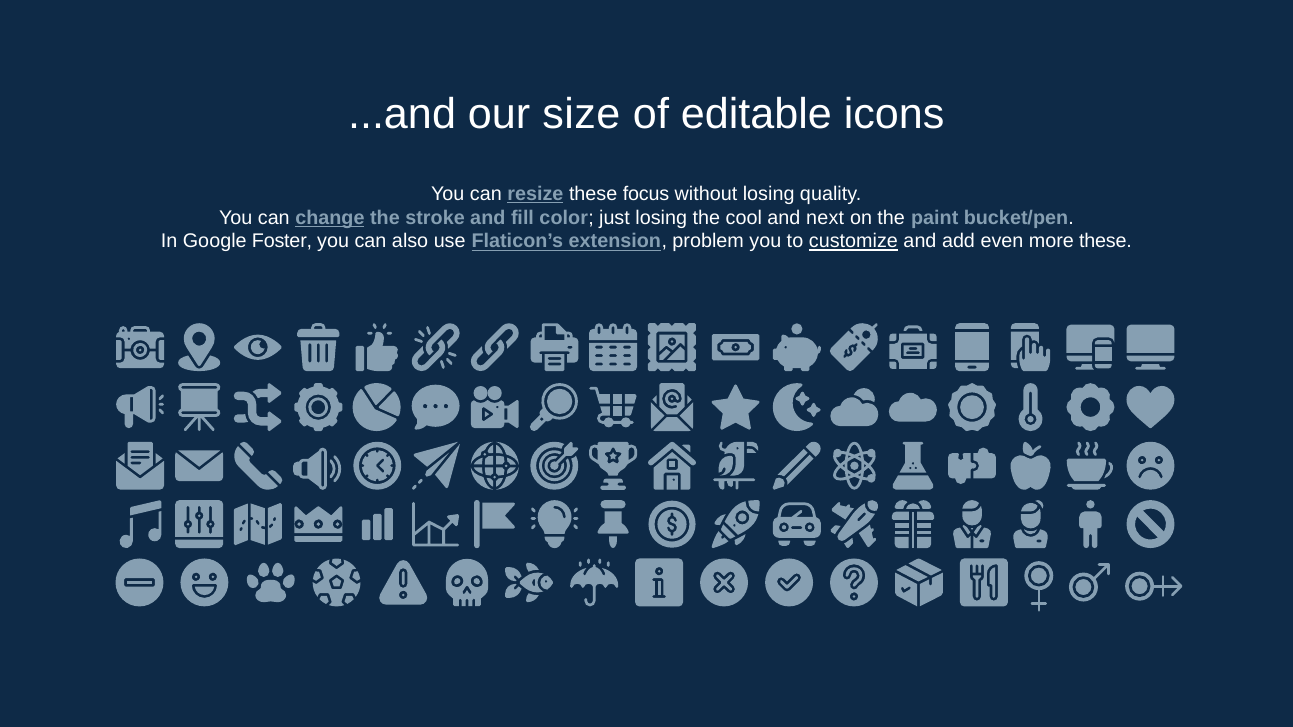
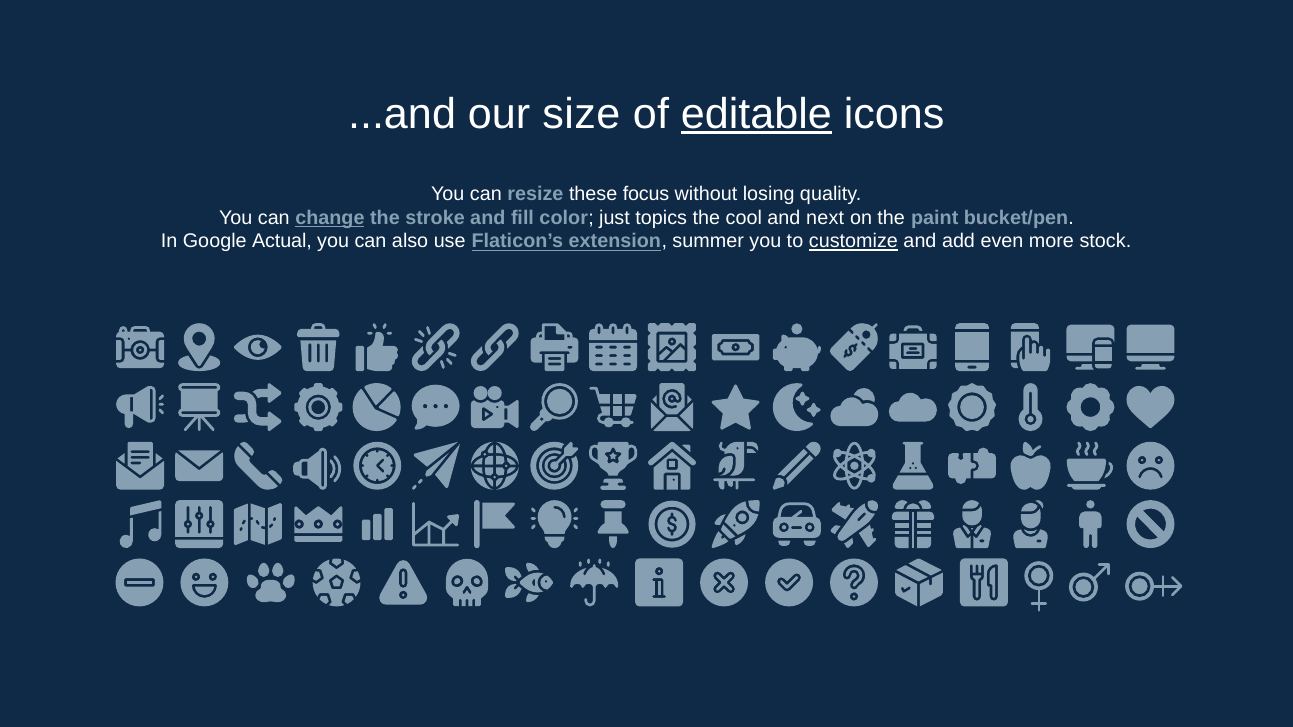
editable underline: none -> present (756, 114)
resize underline: present -> none (535, 194)
just losing: losing -> topics (661, 218)
Foster: Foster -> Actual (282, 242)
problem: problem -> summer (708, 242)
more these: these -> stock (1105, 242)
